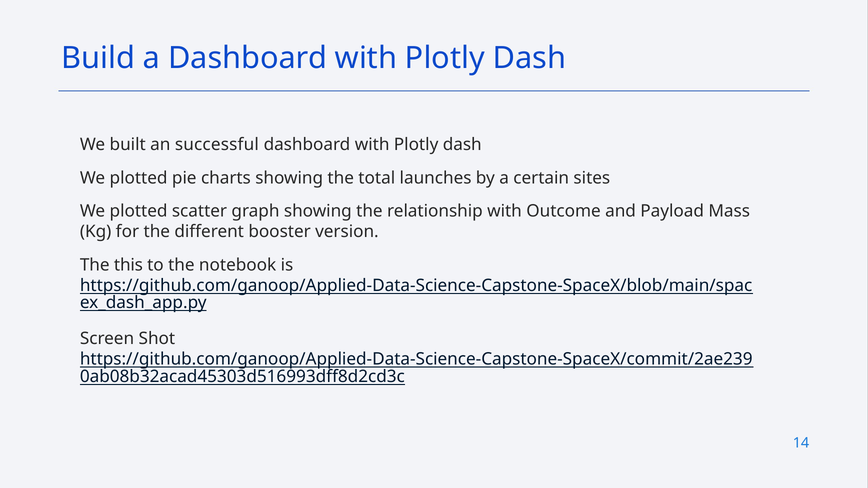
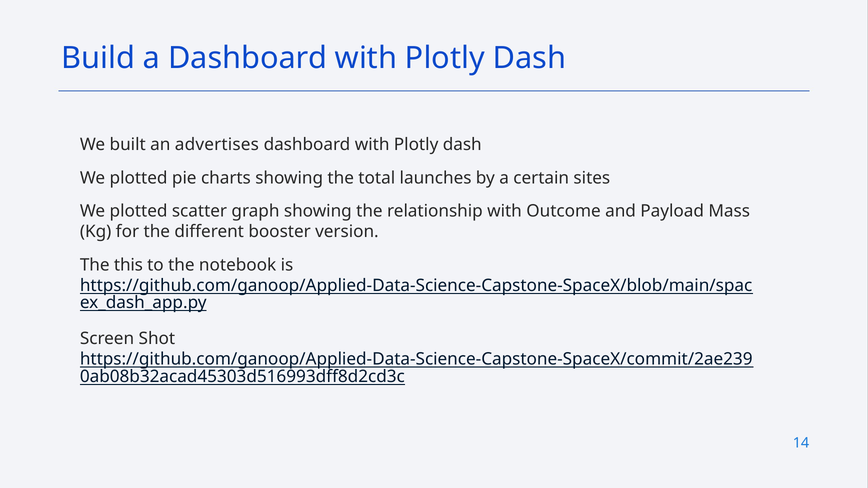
successful: successful -> advertises (217, 145)
